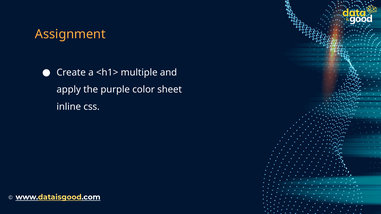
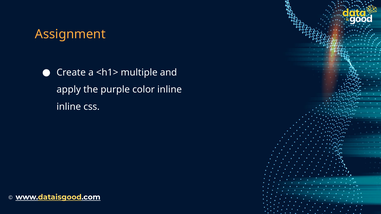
color sheet: sheet -> inline (170, 90)
